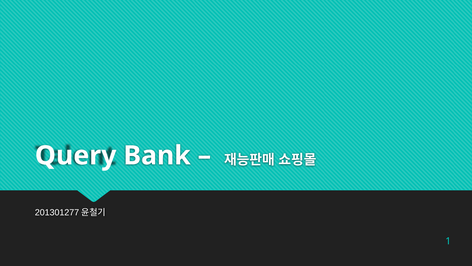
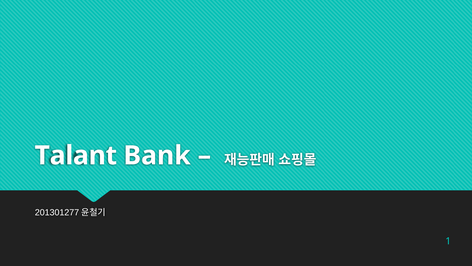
Query: Query -> Talant (76, 155)
